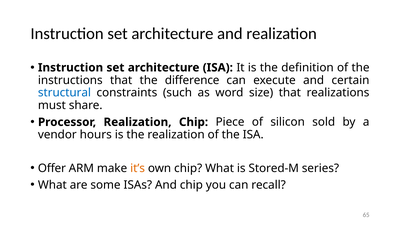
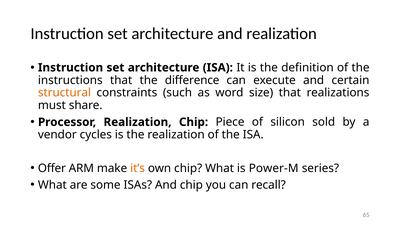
structural colour: blue -> orange (64, 93)
hours: hours -> cycles (96, 135)
Stored-M: Stored-M -> Power-M (274, 168)
